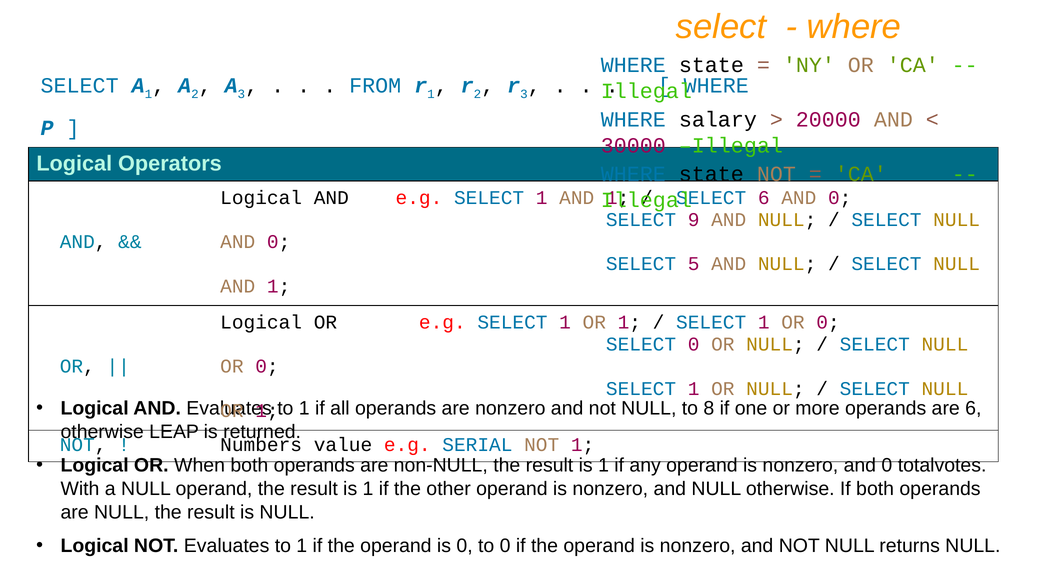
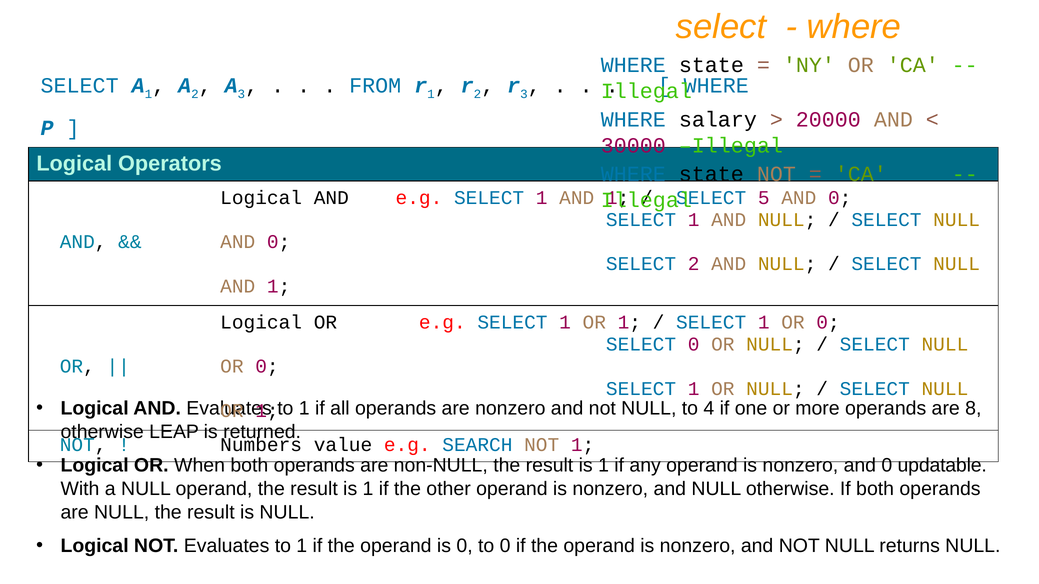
SELECT 6: 6 -> 5 (764, 198)
9: 9 -> 1 (694, 220)
SELECT 5: 5 -> 2 (694, 264)
8: 8 -> 4 (709, 409)
are 6: 6 -> 8 (973, 409)
SERIAL: SERIAL -> SEARCH (477, 445)
totalvotes: totalvotes -> updatable (942, 466)
